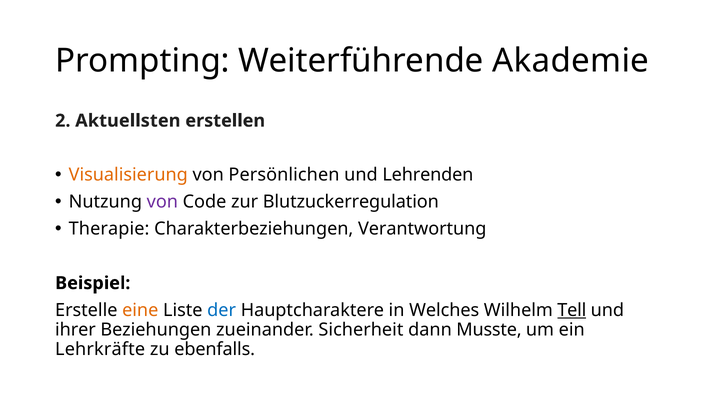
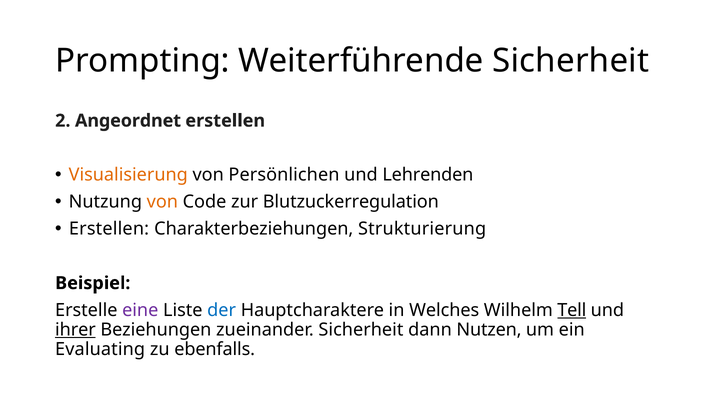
Weiterführende Akademie: Akademie -> Sicherheit (571, 61)
Aktuellsten: Aktuellsten -> Angeordnet (128, 121)
von colour: purple -> orange (162, 202)
Therapie: Therapie -> Erstellen (109, 229)
Verantwortung: Verantwortung -> Strukturierung (422, 229)
eine colour: orange -> purple (140, 310)
ihrer underline: none -> present (75, 329)
Musste: Musste -> Nutzen (489, 329)
Lehrkräfte: Lehrkräfte -> Evaluating (100, 349)
